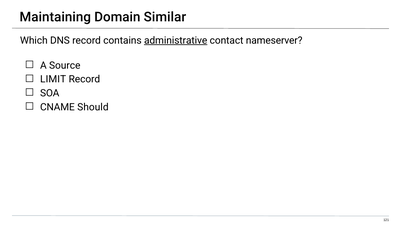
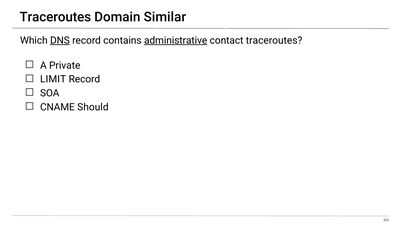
Maintaining: Maintaining -> Traceroutes (55, 17)
DNS underline: none -> present (60, 40)
contact nameserver: nameserver -> traceroutes (274, 40)
Source: Source -> Private (65, 65)
